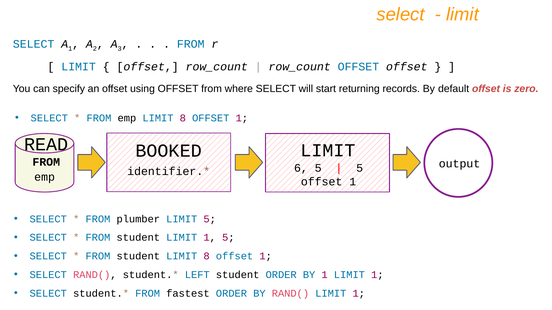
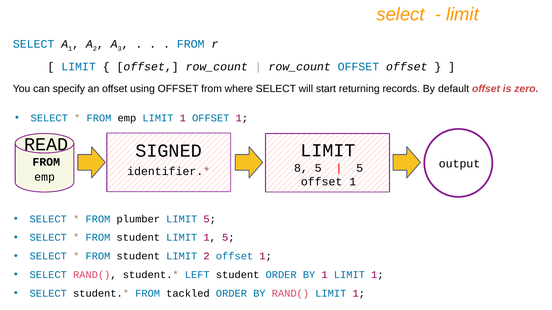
emp LIMIT 8: 8 -> 1 (183, 118)
BOOKED: BOOKED -> SIGNED (169, 151)
6: 6 -> 8 (301, 168)
student LIMIT 8: 8 -> 2 (207, 257)
fastest: fastest -> tackled (188, 294)
